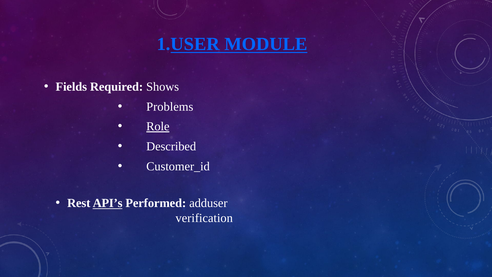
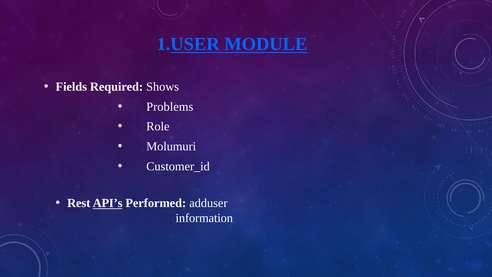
Role underline: present -> none (158, 126)
Described: Described -> Molumuri (171, 146)
verification: verification -> information (204, 218)
